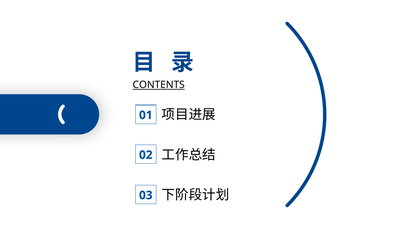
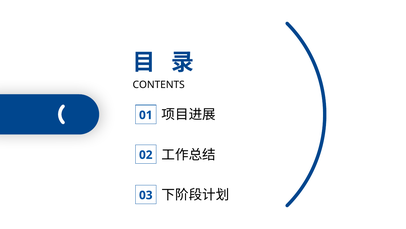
CONTENTS underline: present -> none (159, 85)
